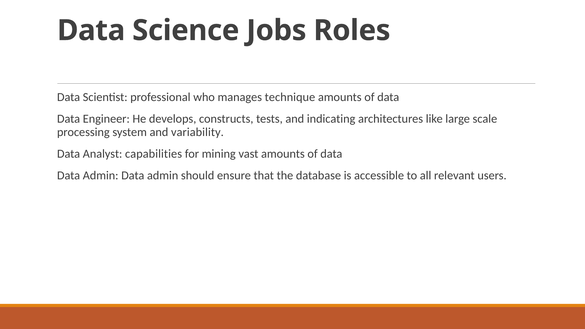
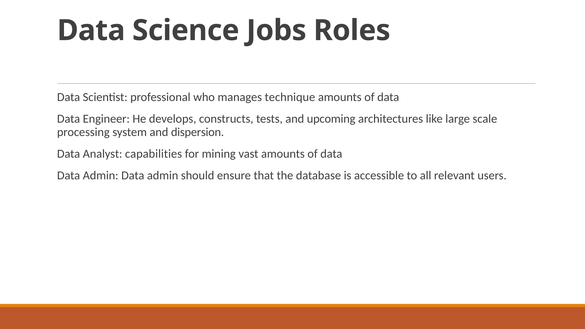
indicating: indicating -> upcoming (331, 119)
variability: variability -> dispersion (198, 132)
